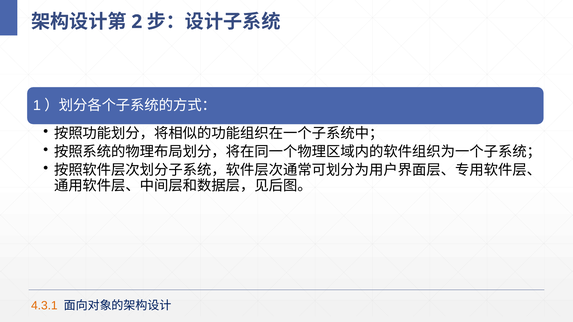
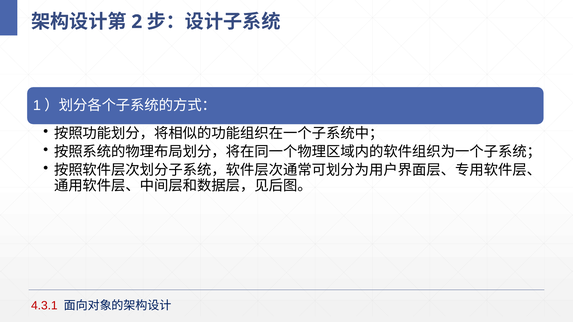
4.3.1 colour: orange -> red (44, 306)
